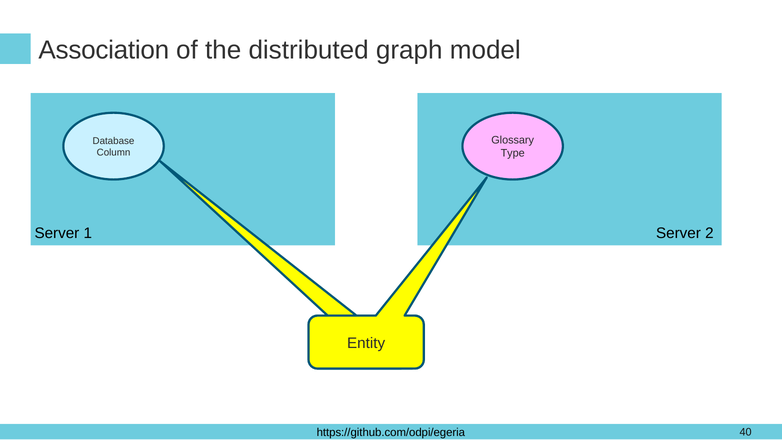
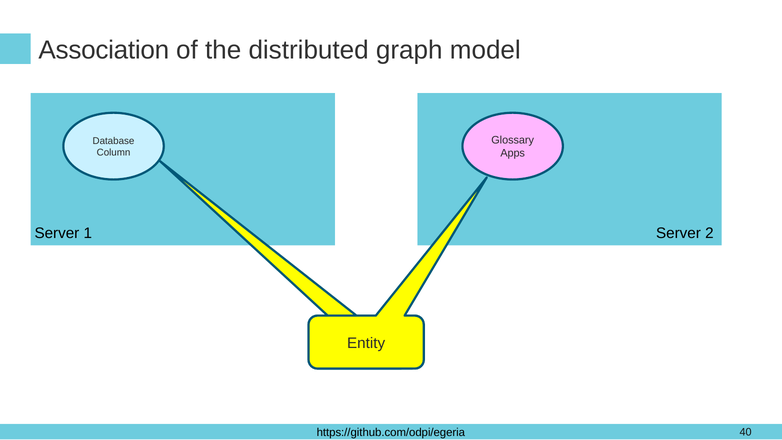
Type: Type -> Apps (513, 153)
